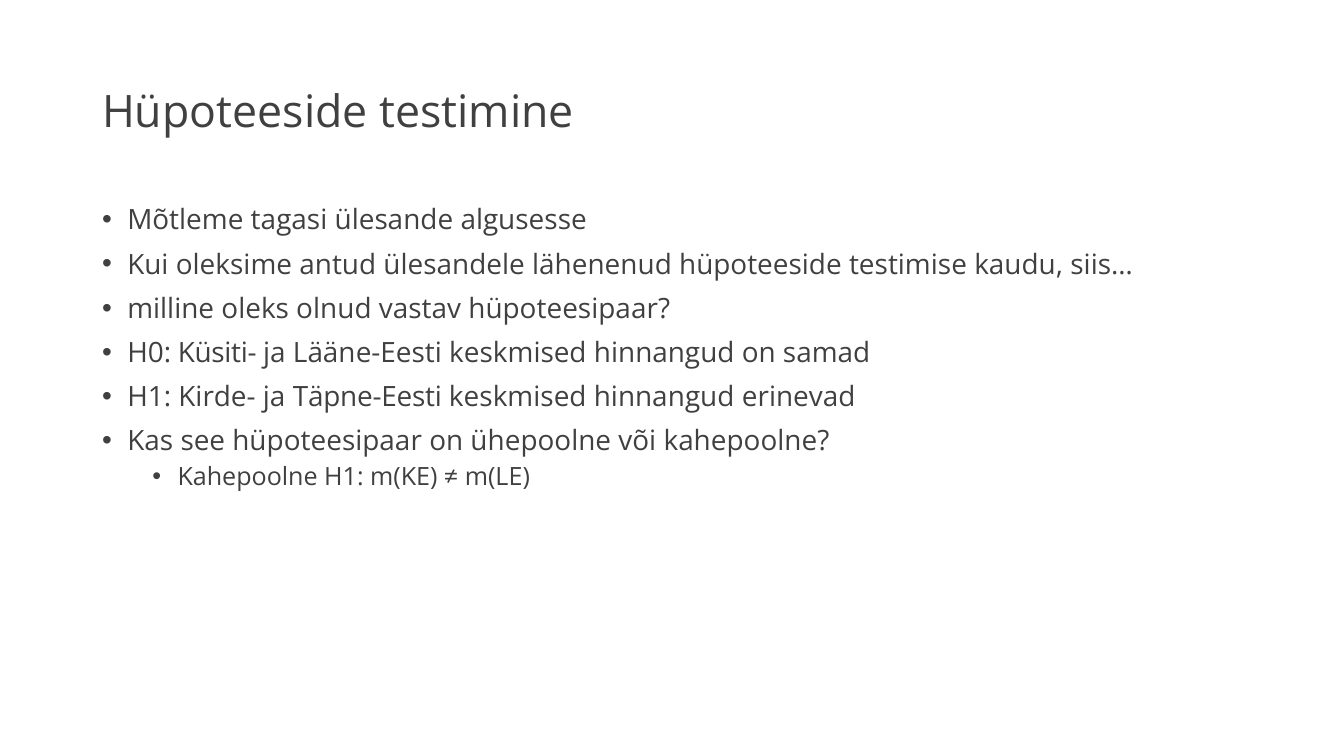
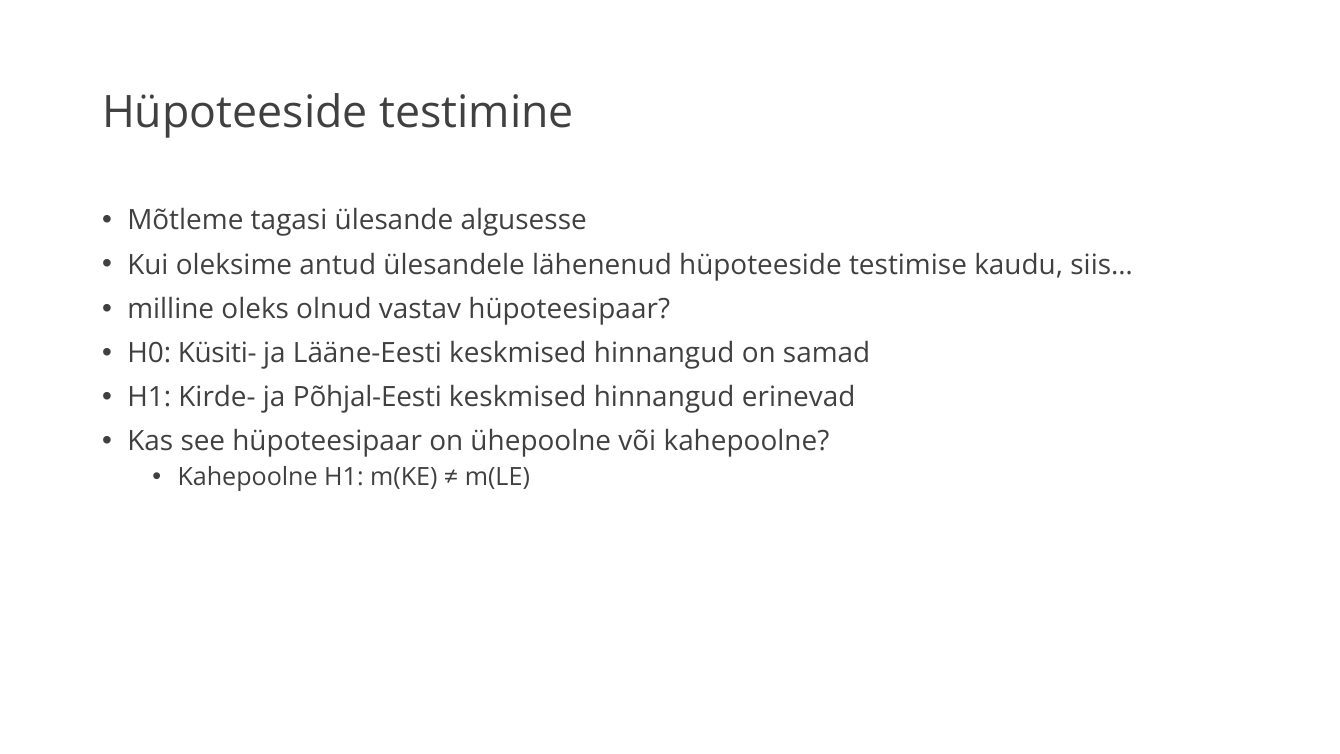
Täpne-Eesti: Täpne-Eesti -> Põhjal-Eesti (367, 397)
